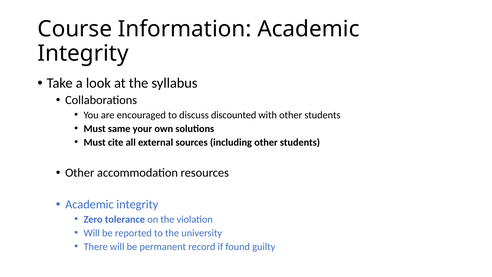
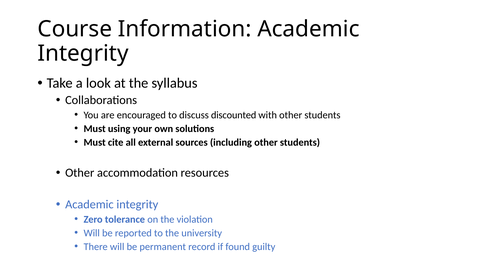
same: same -> using (119, 129)
